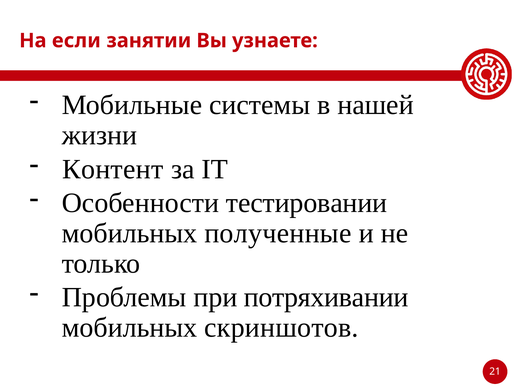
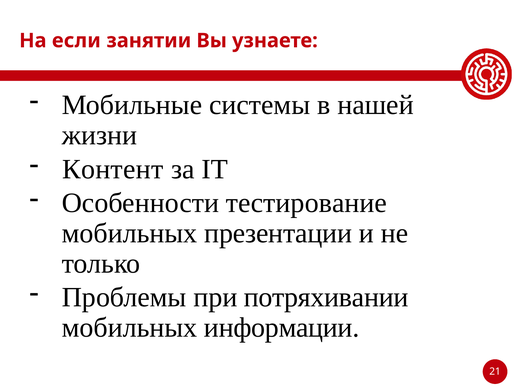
тестировании: тестировании -> тестирование (307, 203)
полученные: полученные -> презентации (278, 233)
скриншотов: скриншотов -> информации (282, 327)
